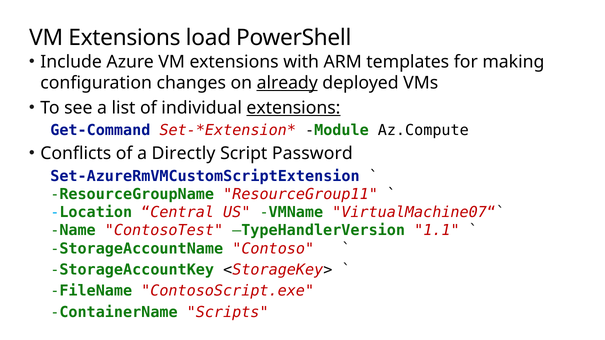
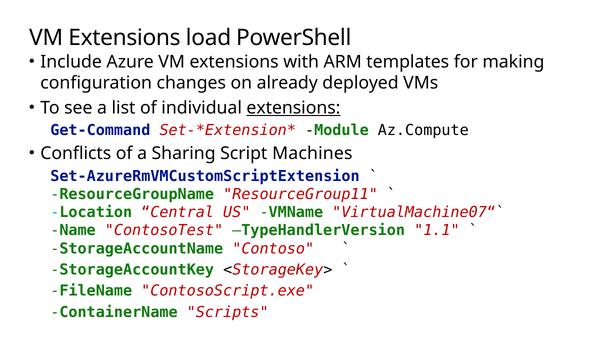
already underline: present -> none (287, 83)
Directly: Directly -> Sharing (184, 154)
Password: Password -> Machines (312, 154)
